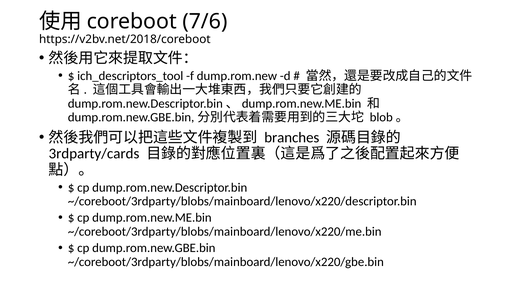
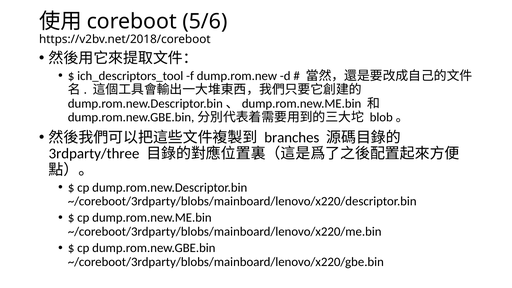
7/6: 7/6 -> 5/6 (205, 21)
3rdparty/cards: 3rdparty/cards -> 3rdparty/three (94, 154)
